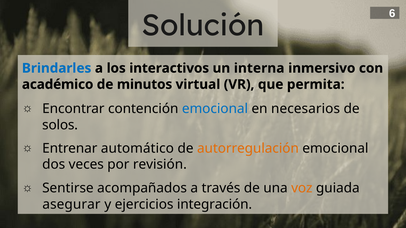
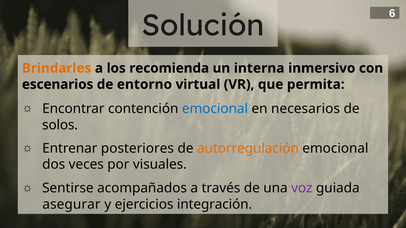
Brindarles colour: blue -> orange (57, 68)
interactivos: interactivos -> recomienda (169, 68)
académico: académico -> escenarios (58, 85)
minutos: minutos -> entorno (144, 85)
automático: automático -> posteriores (137, 148)
revisión: revisión -> visuales (160, 165)
voz colour: orange -> purple (302, 188)
